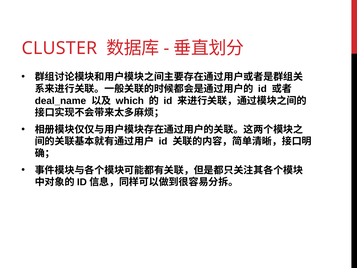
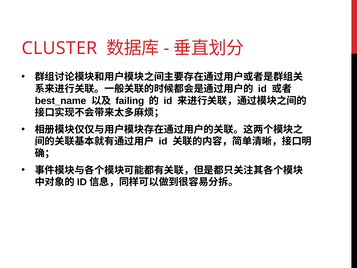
deal_name: deal_name -> best_name (60, 101)
which: which -> failing (130, 101)
